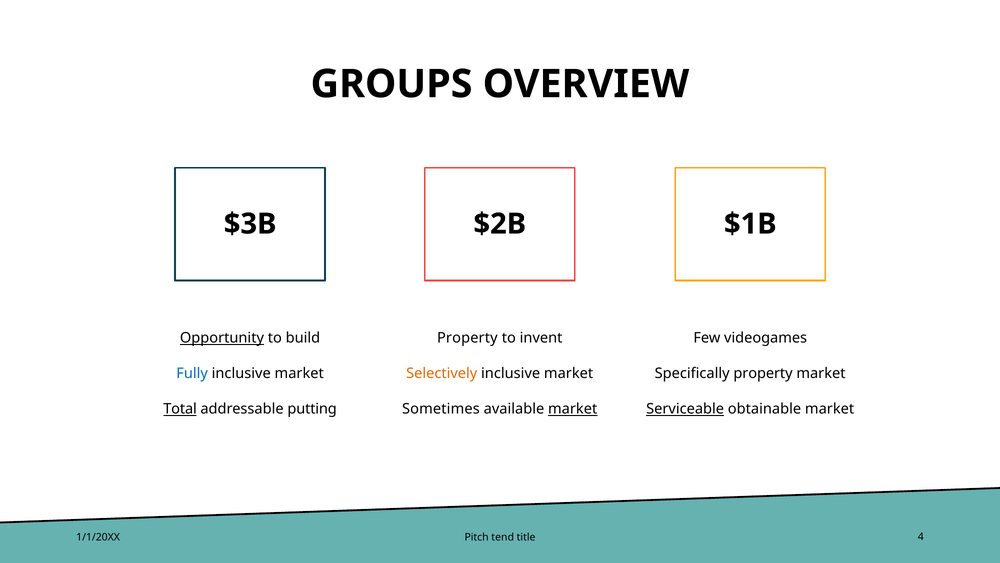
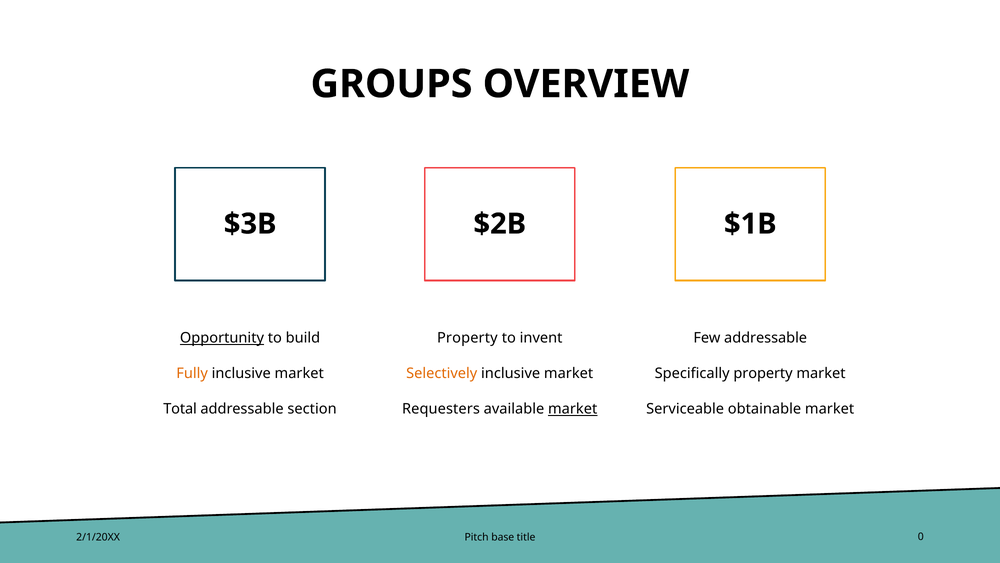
Few videogames: videogames -> addressable (766, 338)
Fully colour: blue -> orange (192, 373)
Total underline: present -> none (180, 409)
putting: putting -> section (312, 409)
Sometimes: Sometimes -> Requesters (441, 409)
Serviceable underline: present -> none (685, 409)
1/1/20XX: 1/1/20XX -> 2/1/20XX (98, 537)
tend: tend -> base (503, 537)
4: 4 -> 0 (921, 536)
